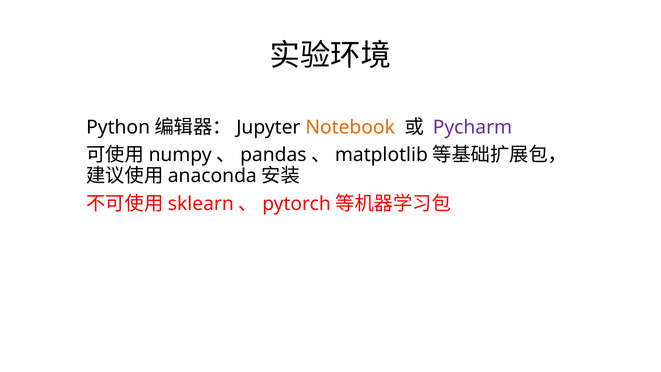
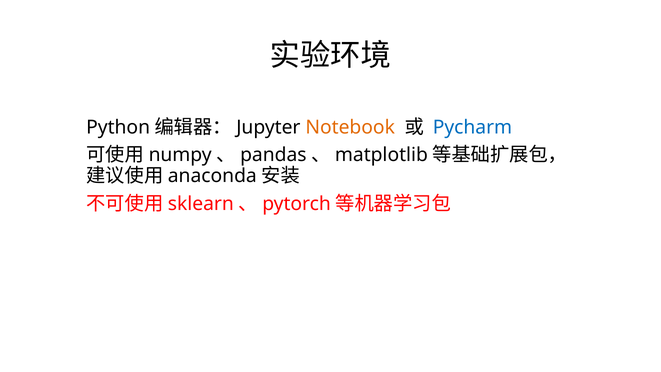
Pycharm colour: purple -> blue (472, 127)
